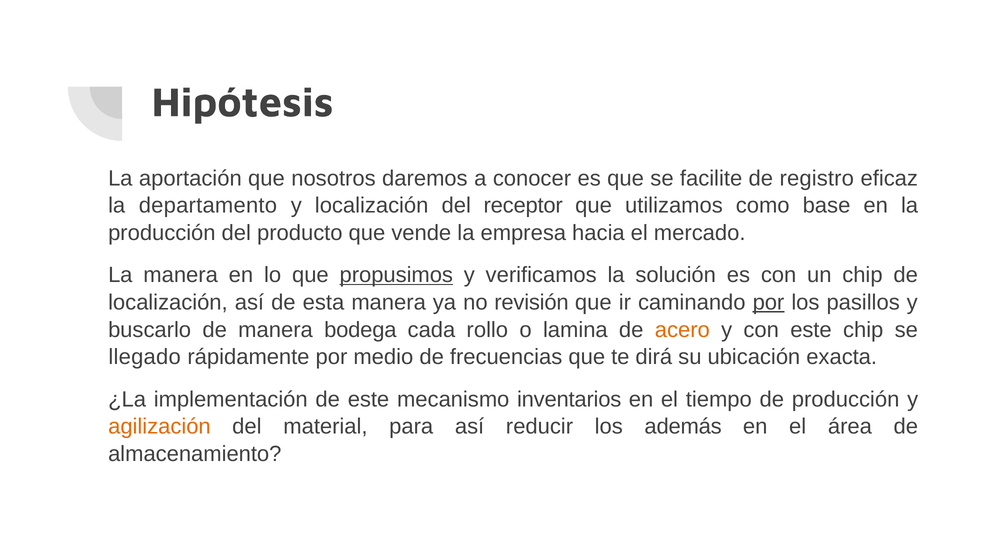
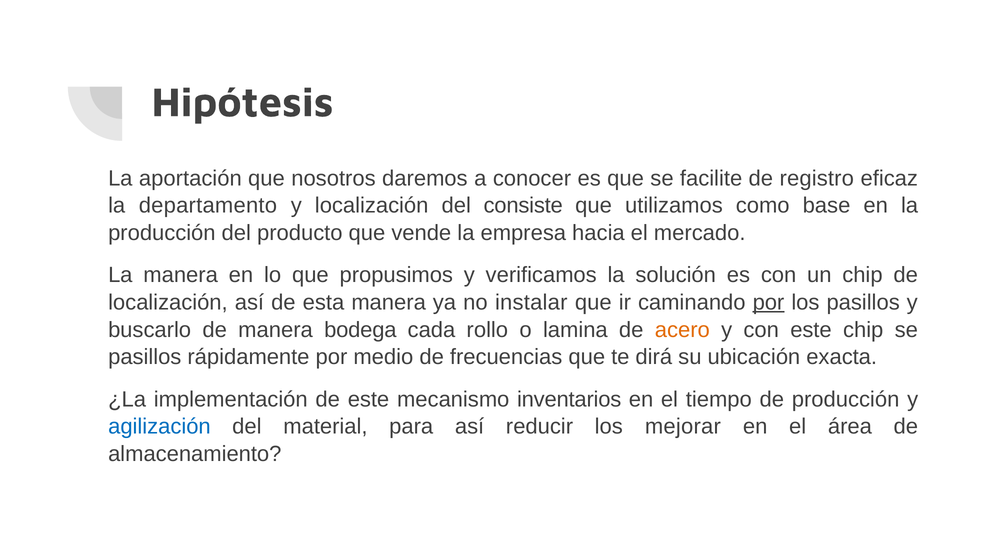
receptor: receptor -> consiste (523, 206)
propusimos underline: present -> none (396, 275)
revisión: revisión -> instalar (531, 302)
llegado: llegado -> pasillos (145, 357)
agilización colour: orange -> blue (159, 427)
además: además -> mejorar (683, 427)
